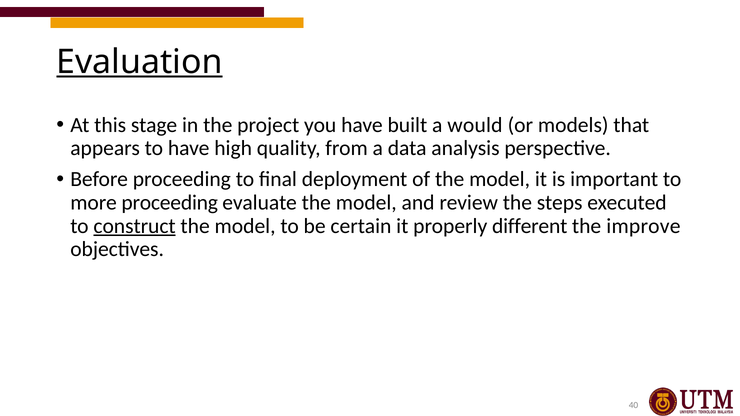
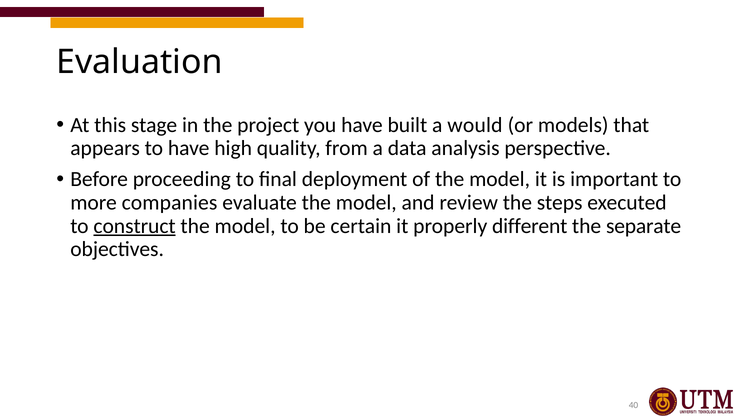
Evaluation underline: present -> none (140, 62)
more proceeding: proceeding -> companies (170, 203)
improve: improve -> separate (644, 226)
